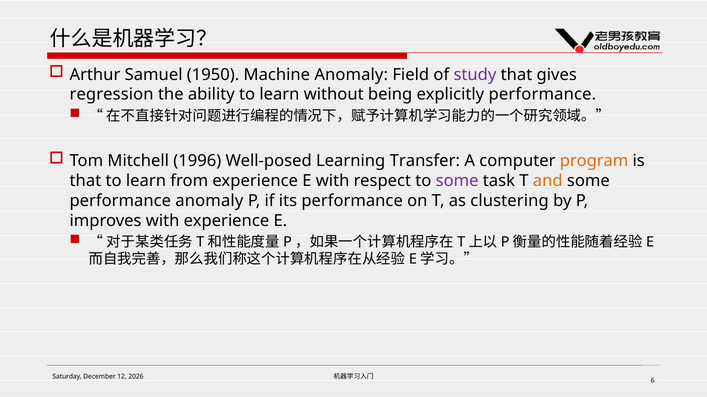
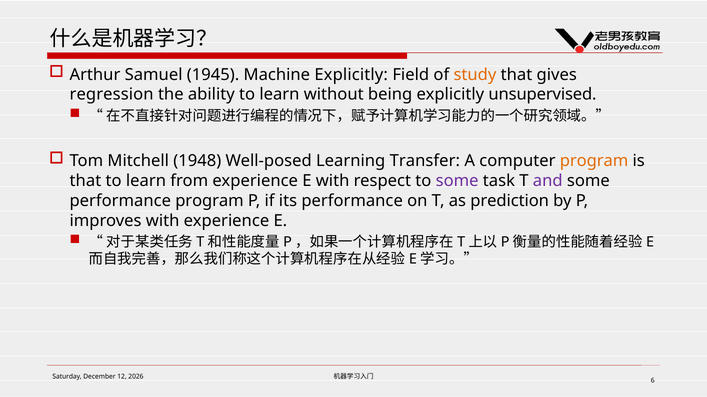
1950: 1950 -> 1945 (213, 75)
Machine Anomaly: Anomaly -> Explicitly (351, 75)
study colour: purple -> orange (475, 75)
explicitly performance: performance -> unsupervised (543, 95)
1996: 1996 -> 1948 (197, 161)
and colour: orange -> purple (548, 181)
performance anomaly: anomaly -> program (209, 201)
clustering: clustering -> prediction (510, 201)
